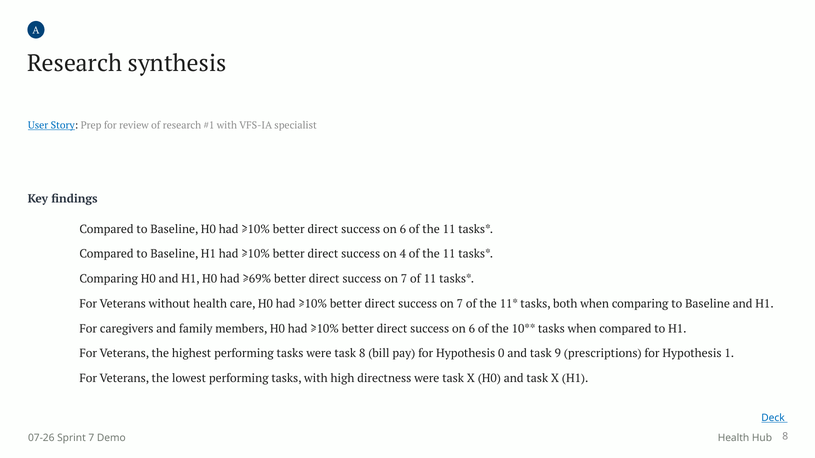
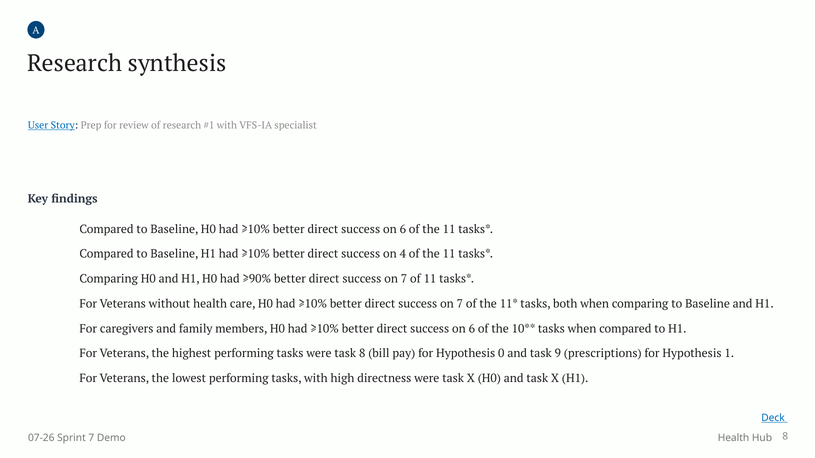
≥69%: ≥69% -> ≥90% (257, 279)
